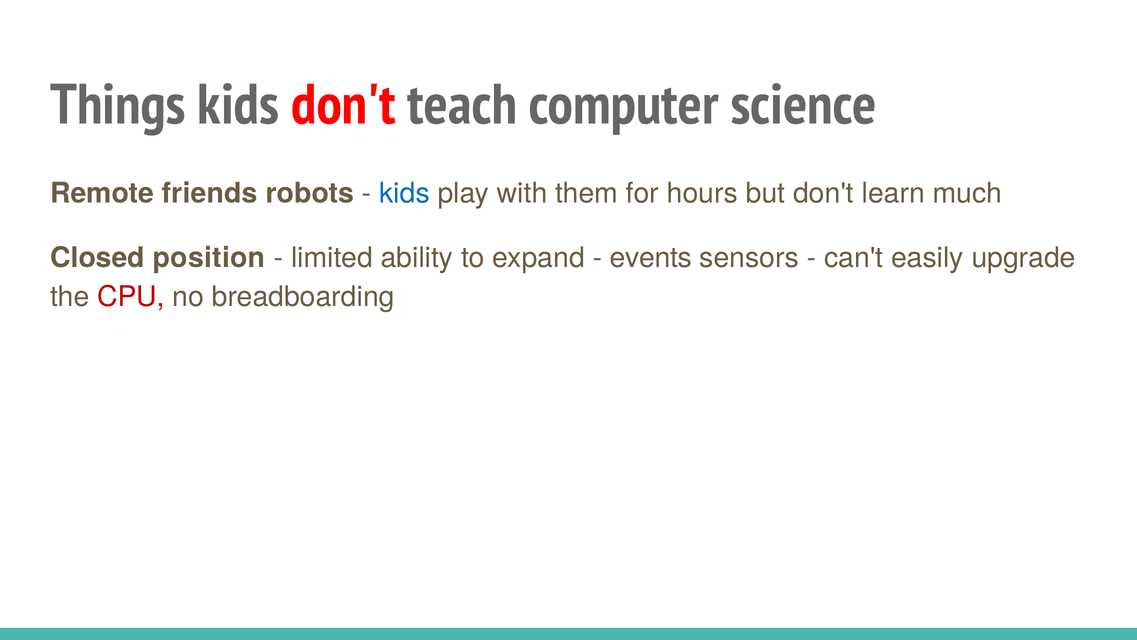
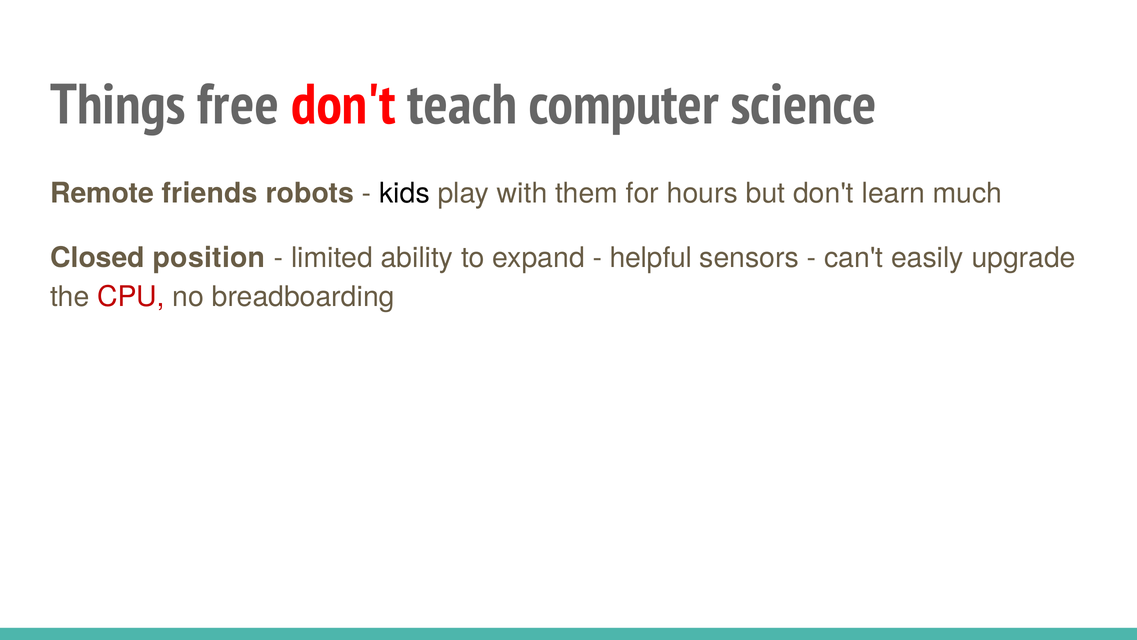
Things kids: kids -> free (238, 105)
kids colour: blue -> black (405, 193)
events: events -> helpful (651, 257)
